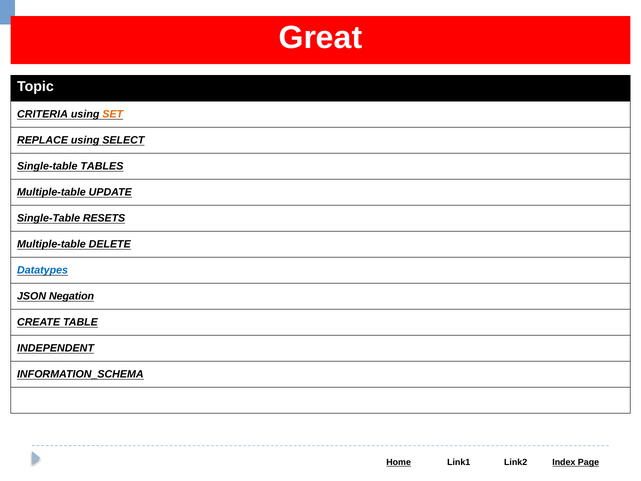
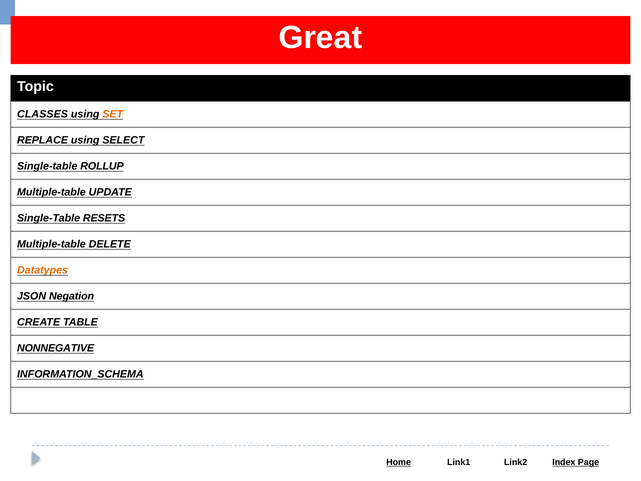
CRITERIA: CRITERIA -> CLASSES (43, 114)
TABLES: TABLES -> ROLLUP (102, 166)
Datatypes colour: blue -> orange (43, 270)
INDEPENDENT: INDEPENDENT -> NONNEGATIVE (56, 348)
